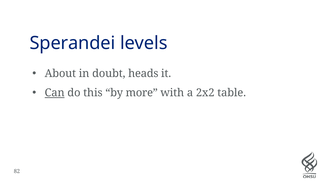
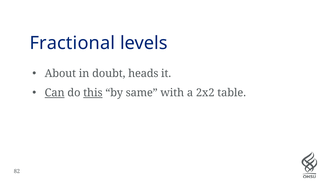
Sperandei: Sperandei -> Fractional (72, 43)
this underline: none -> present (93, 93)
more: more -> same (142, 93)
